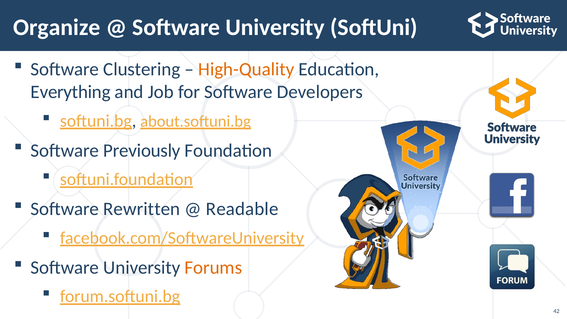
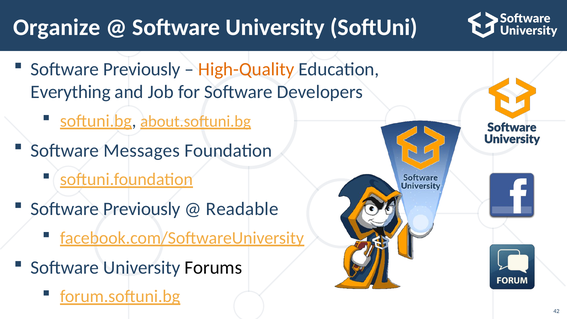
Clustering: Clustering -> Previously (142, 69)
Previously: Previously -> Messages (142, 150)
Rewritten: Rewritten -> Previously (142, 209)
Forums colour: orange -> black (213, 267)
